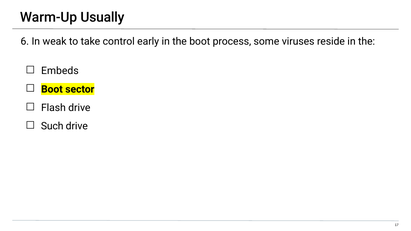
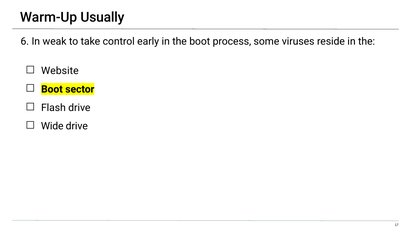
Embeds: Embeds -> Website (60, 71)
Such: Such -> Wide (52, 126)
